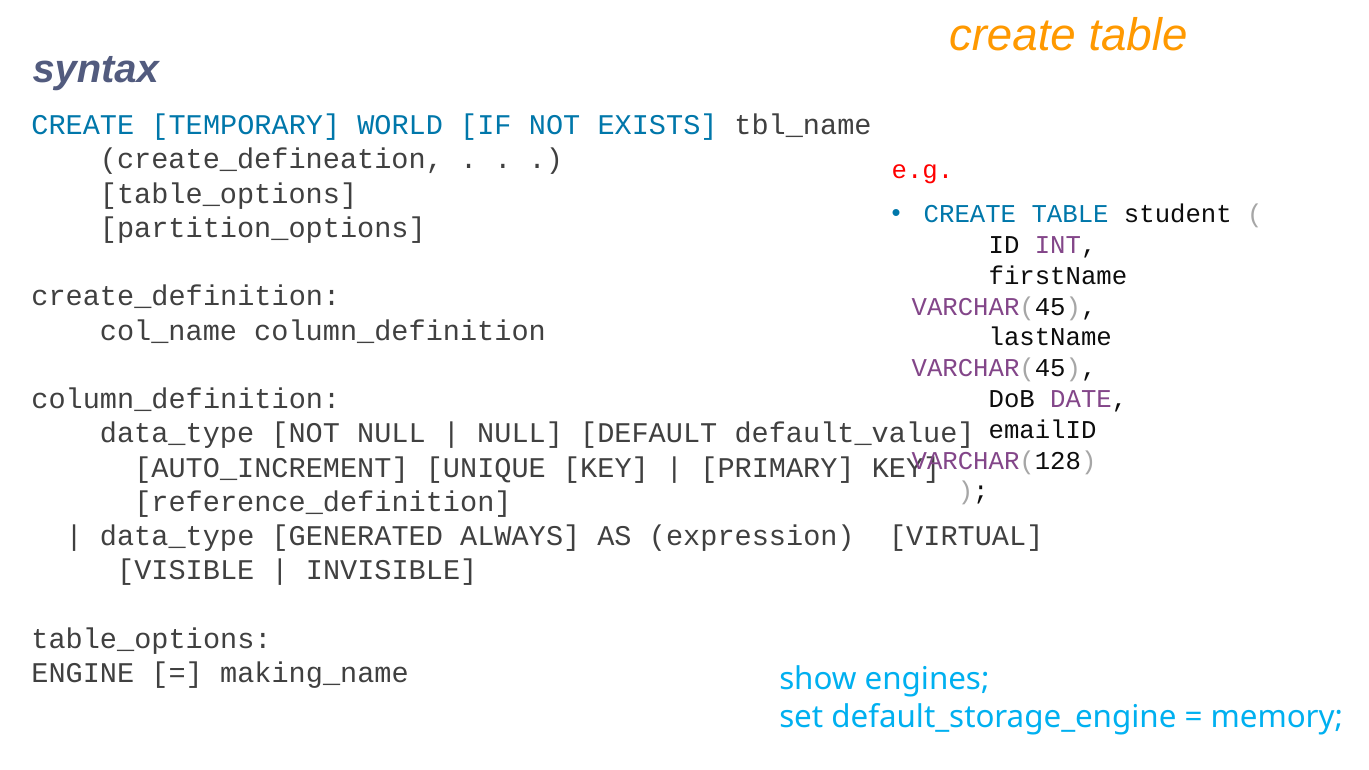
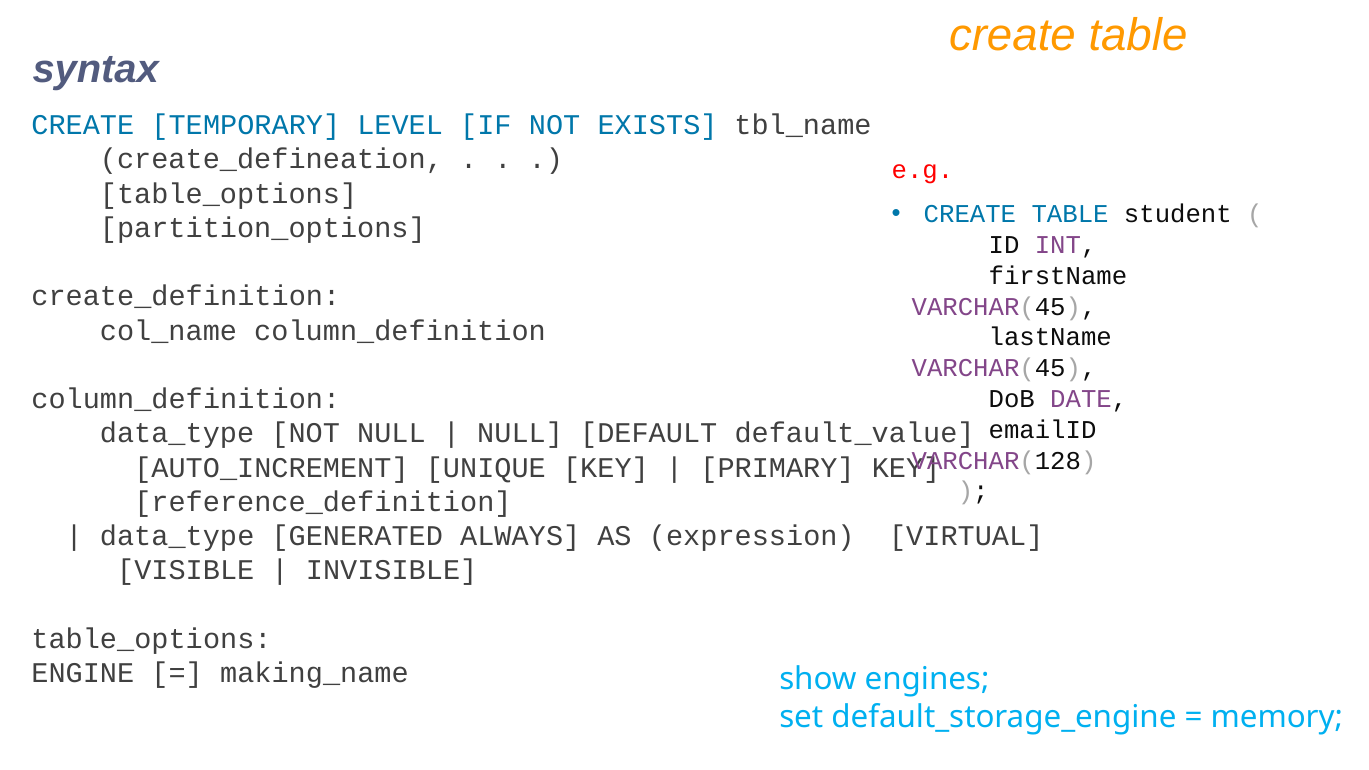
WORLD: WORLD -> LEVEL (400, 125)
